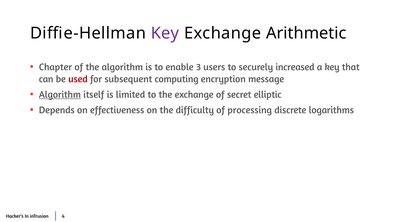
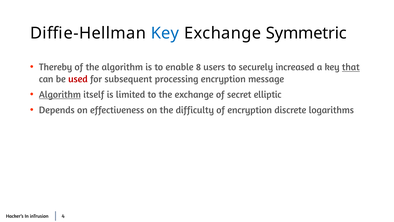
Key colour: purple -> blue (165, 33)
Arithmetic: Arithmetic -> Symmetric (306, 33)
Chapter: Chapter -> Thereby (56, 67)
3: 3 -> 8 (198, 67)
that underline: none -> present (351, 67)
computing: computing -> processing (177, 79)
of processing: processing -> encryption (250, 110)
